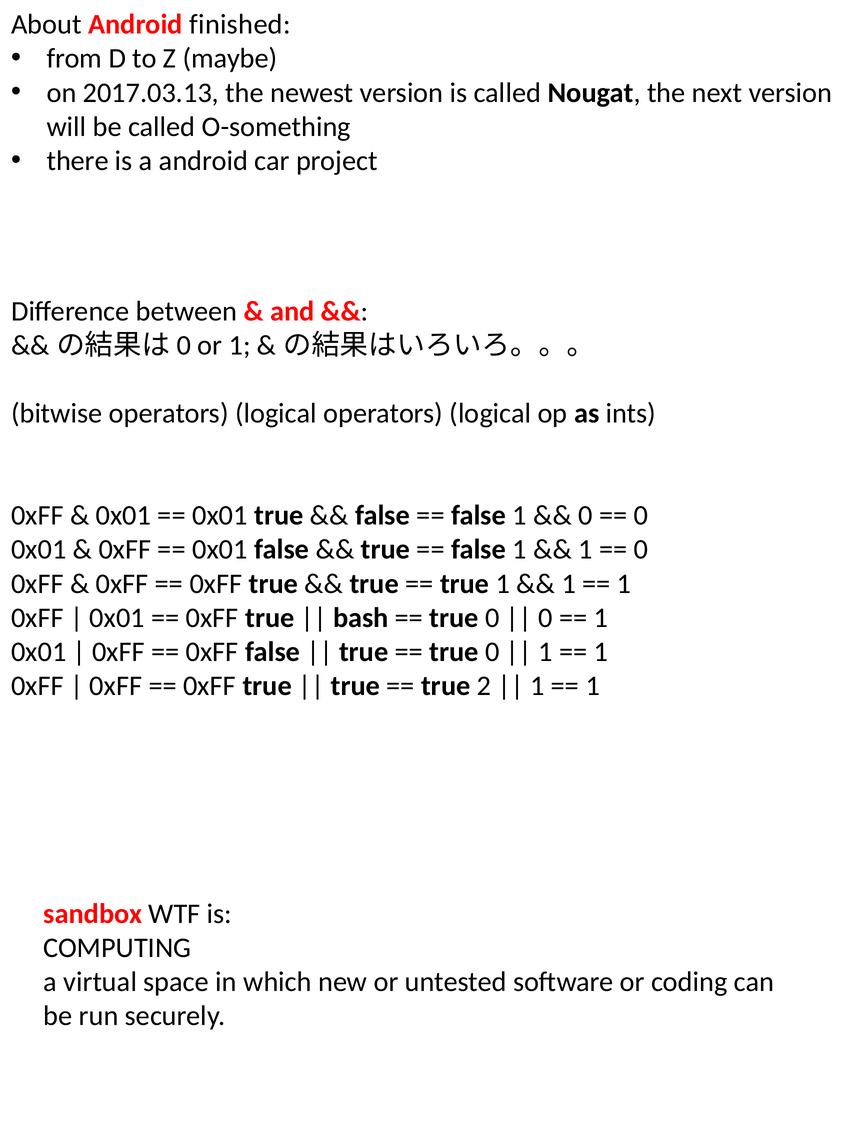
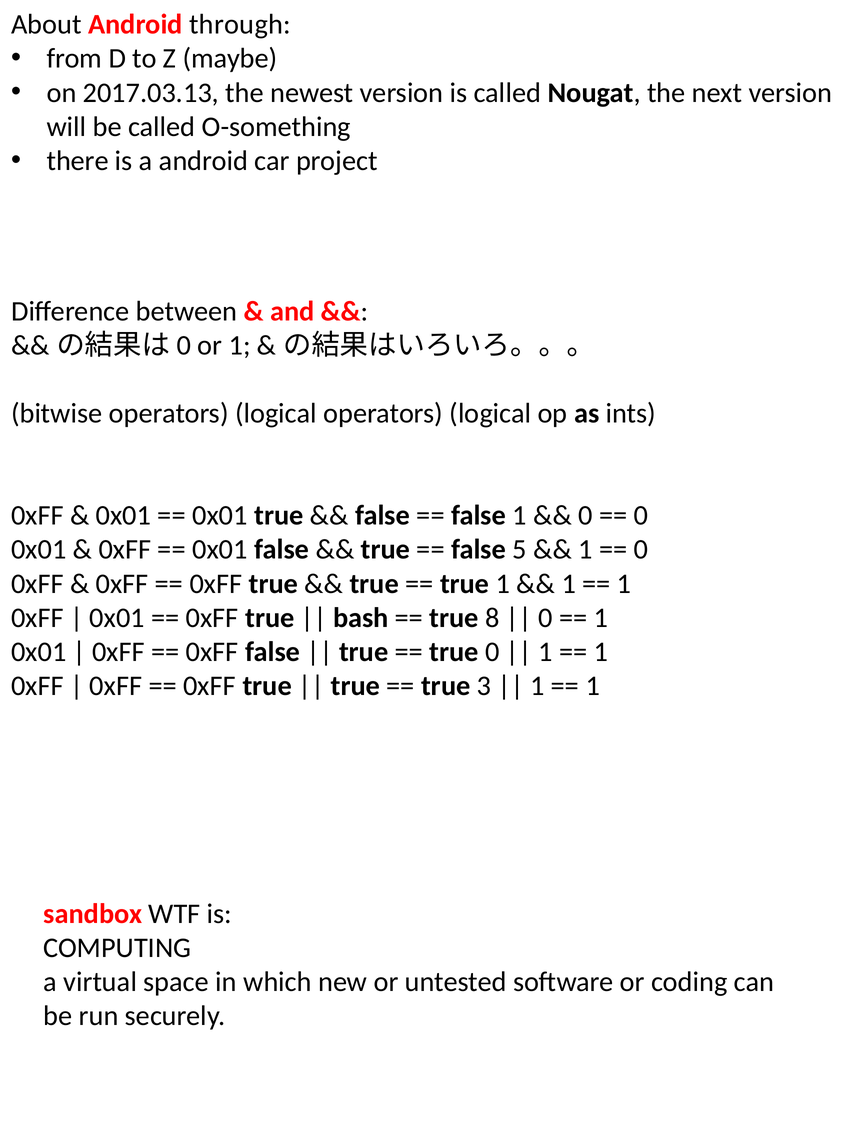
finished: finished -> through (240, 25)
1: 1 -> 5 (520, 549)
0: 0 -> 8 (492, 618)
2: 2 -> 3 (484, 686)
